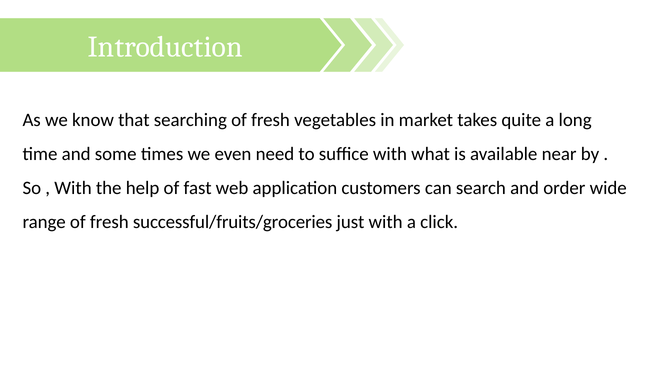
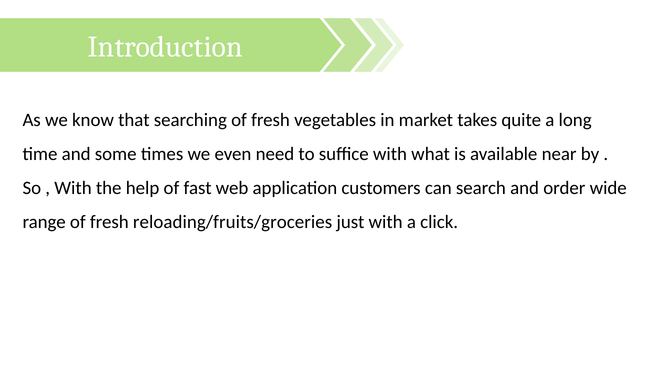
successful/fruits/groceries: successful/fruits/groceries -> reloading/fruits/groceries (233, 222)
